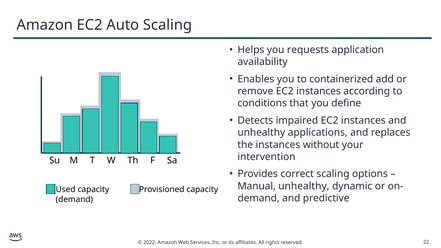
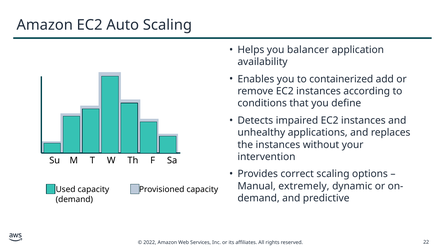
requests: requests -> balancer (308, 50)
Manual unhealthy: unhealthy -> extremely (304, 186)
